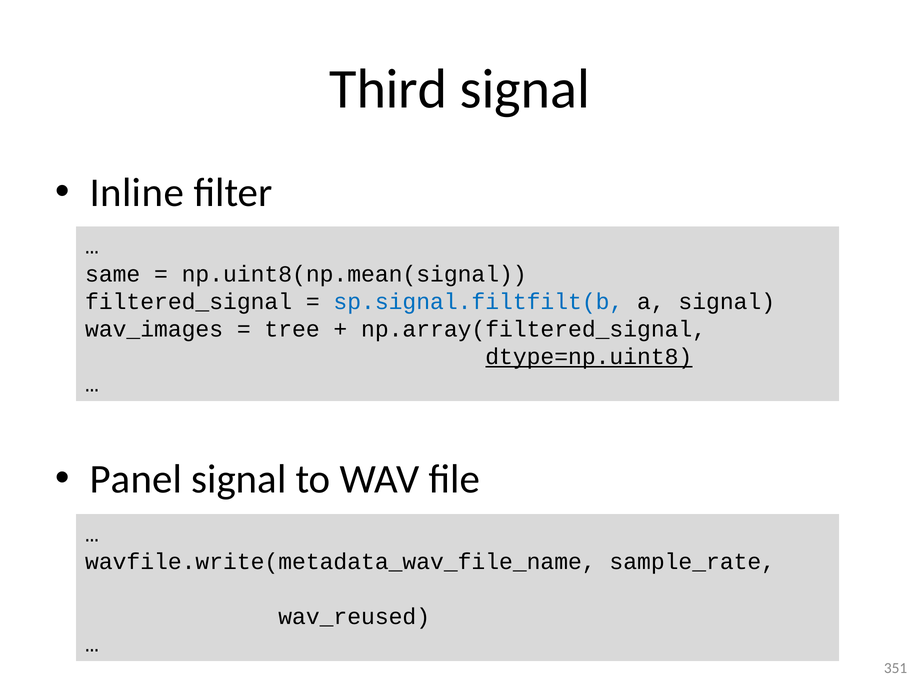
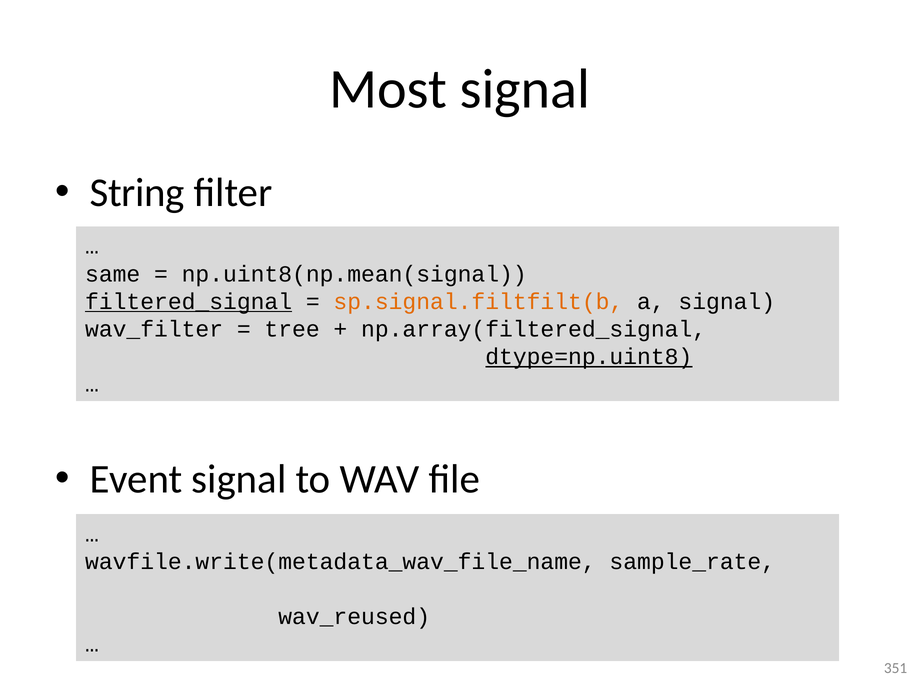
Third: Third -> Most (388, 89)
Inline: Inline -> String (137, 193)
filtered_signal underline: none -> present (189, 302)
sp.signal.filtfilt(b colour: blue -> orange (478, 302)
wav_images: wav_images -> wav_filter (154, 329)
Panel: Panel -> Event (136, 479)
